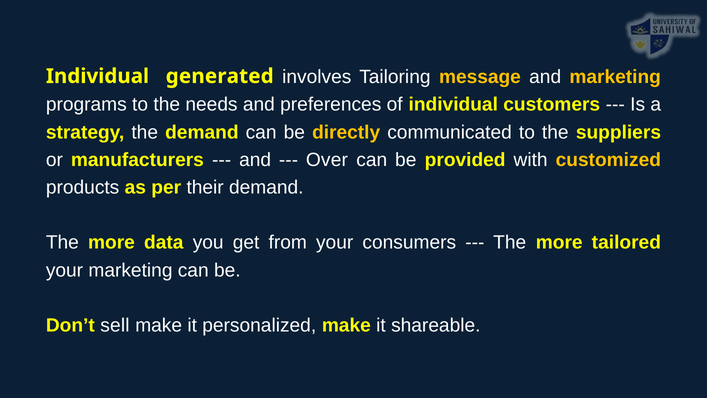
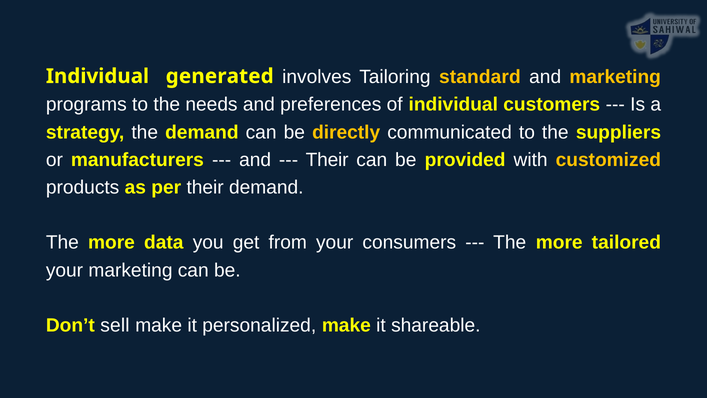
message: message -> standard (480, 77)
Over: Over -> Their (327, 160)
